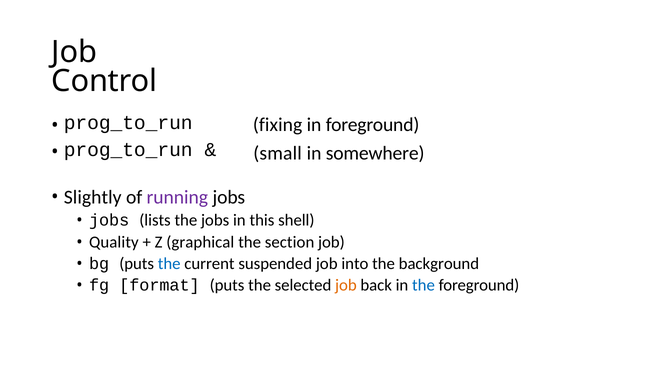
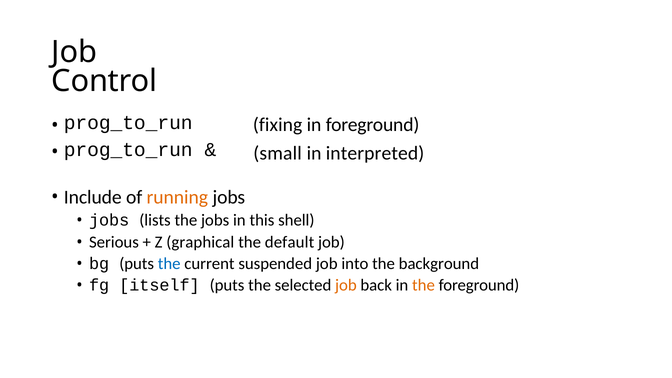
somewhere: somewhere -> interpreted (375, 153)
Slightly: Slightly -> Include (93, 197)
running colour: purple -> orange (177, 197)
Quality: Quality -> Serious (114, 242)
section: section -> default (290, 242)
format: format -> itself (159, 285)
the colour: blue -> orange (423, 285)
